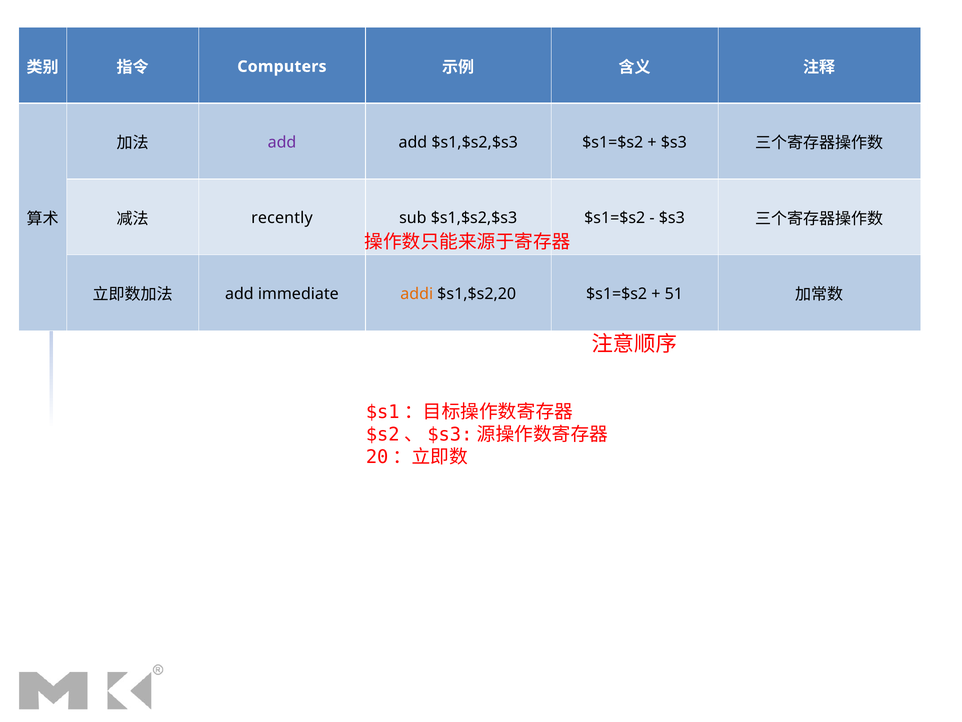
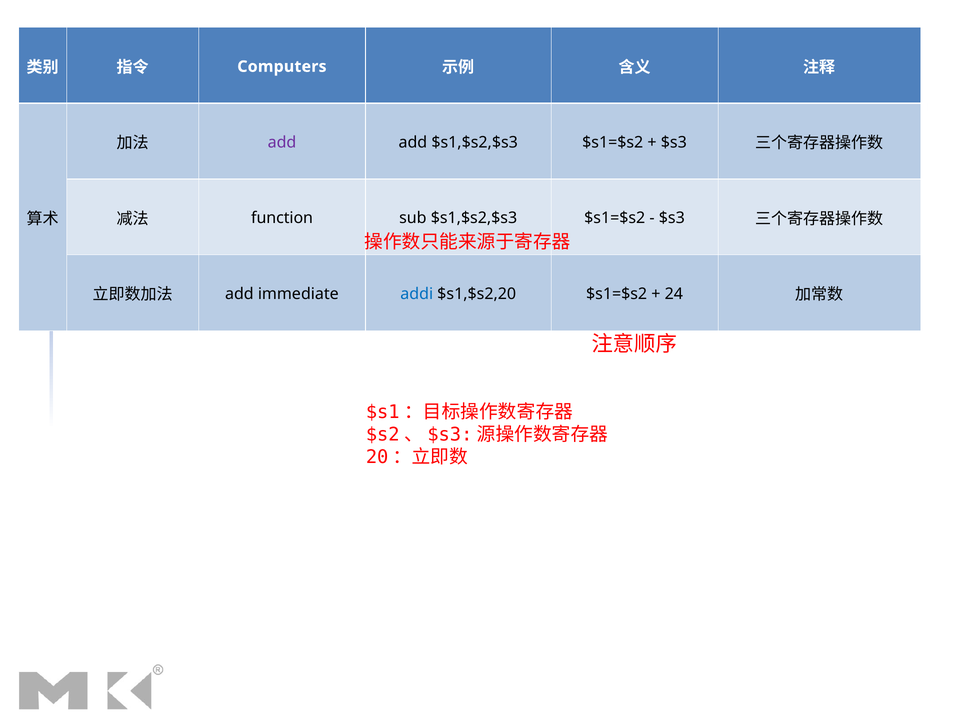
recently: recently -> function (282, 218)
addi colour: orange -> blue (417, 294)
51: 51 -> 24 (674, 294)
